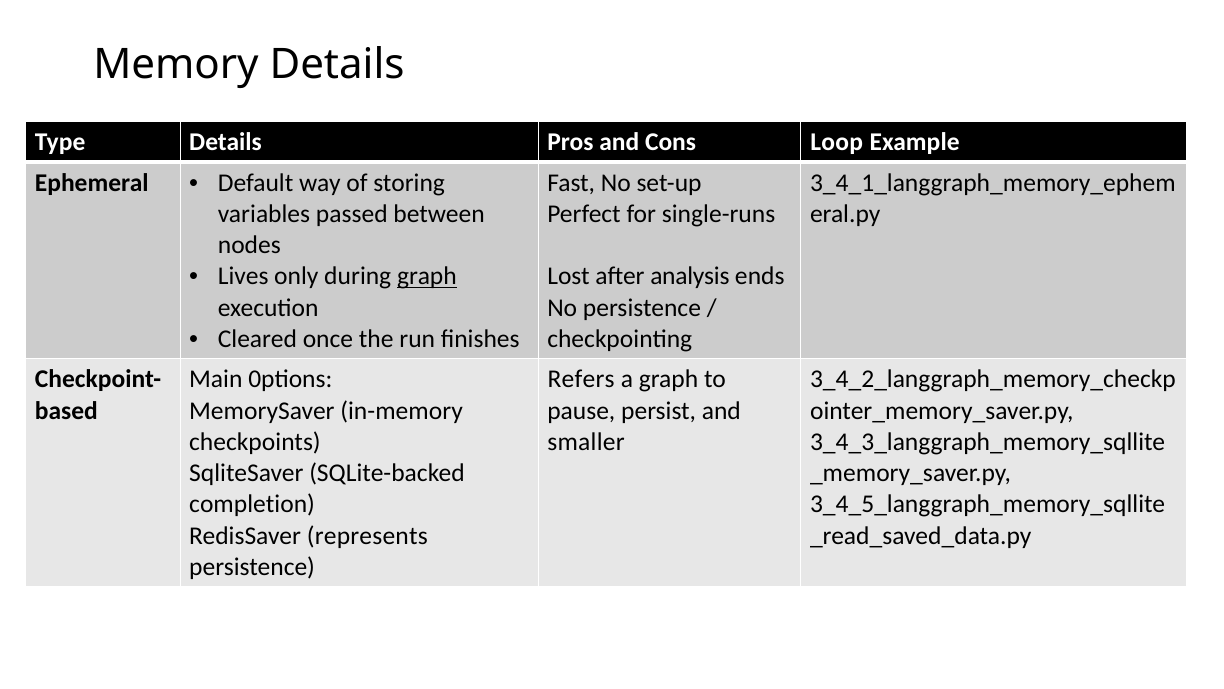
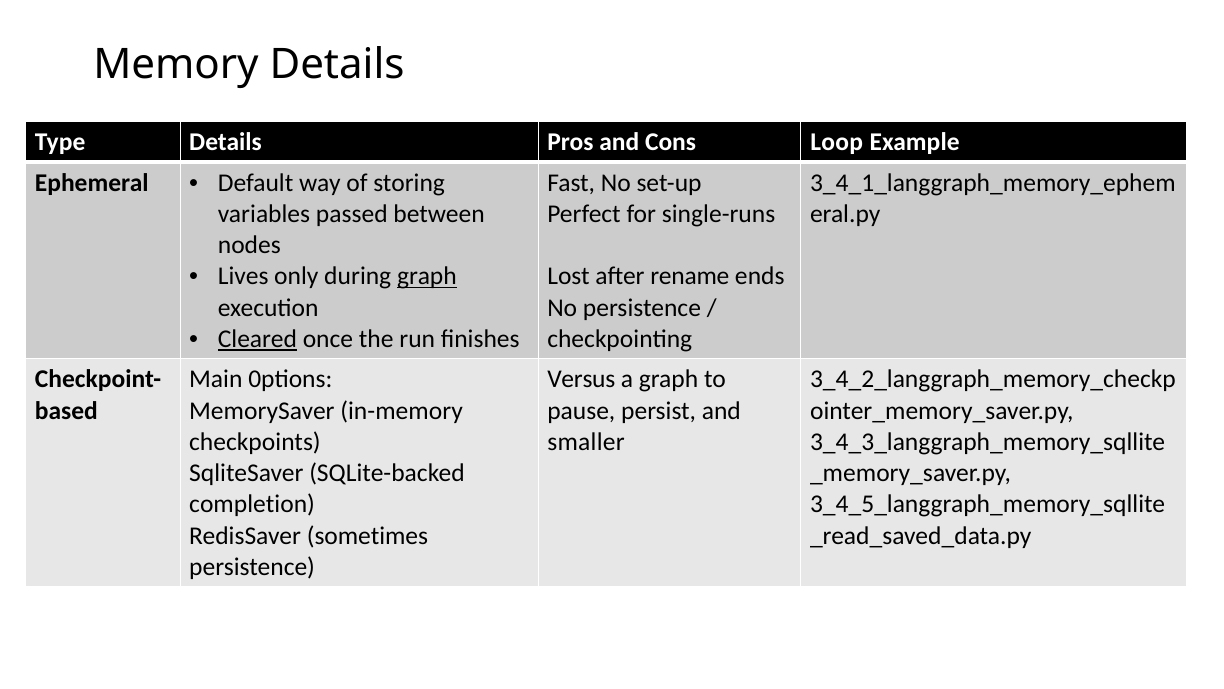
analysis: analysis -> rename (690, 276)
Cleared underline: none -> present (257, 339)
Refers: Refers -> Versus (581, 379)
represents: represents -> sometimes (367, 535)
